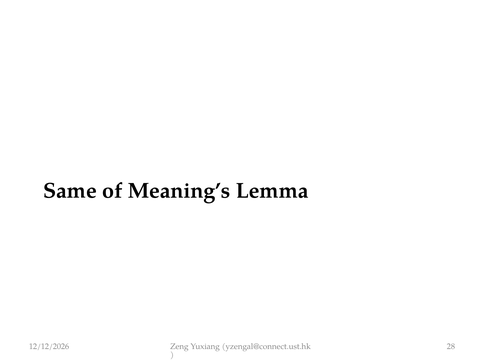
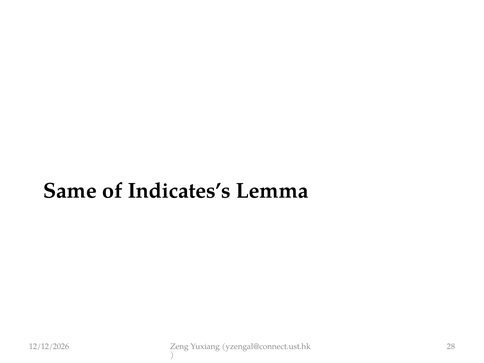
Meaning’s: Meaning’s -> Indicates’s (179, 191)
